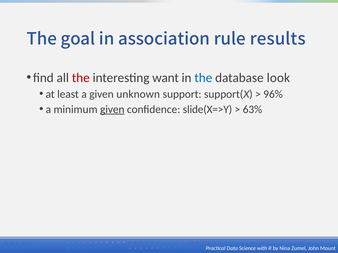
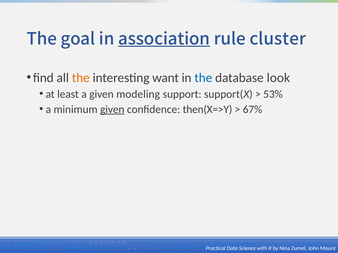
association underline: none -> present (164, 39)
results: results -> cluster (278, 39)
the colour: red -> orange (81, 78)
unknown: unknown -> modeling (138, 94)
96%: 96% -> 53% (273, 94)
slide(X=>Y: slide(X=>Y -> then(X=>Y (207, 110)
63%: 63% -> 67% (252, 110)
